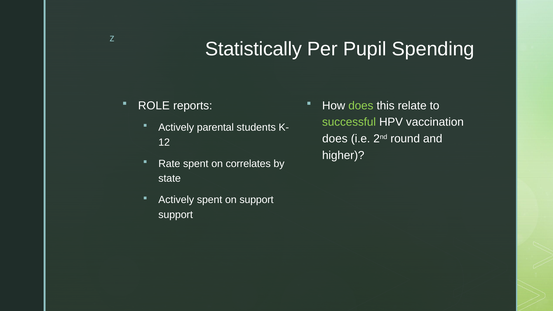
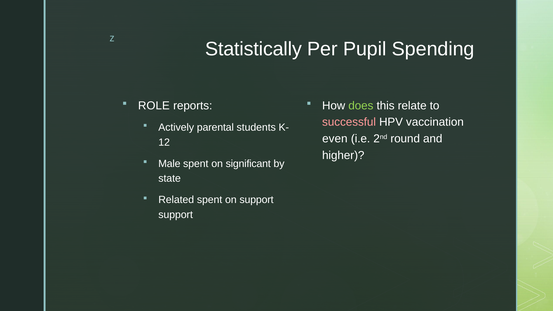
successful colour: light green -> pink (349, 122)
does: does -> even (335, 139)
Rate: Rate -> Male (169, 164)
correlates: correlates -> significant (248, 164)
Actively: Actively -> Related (176, 200)
